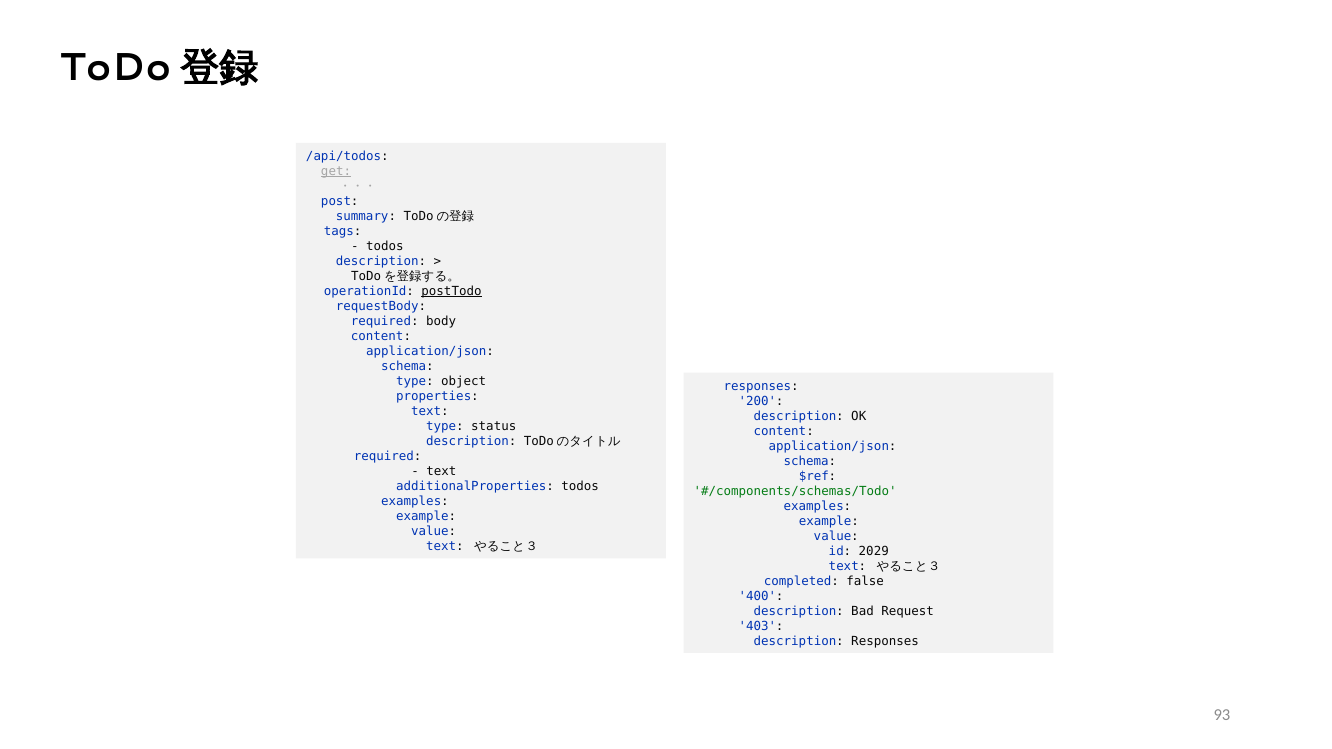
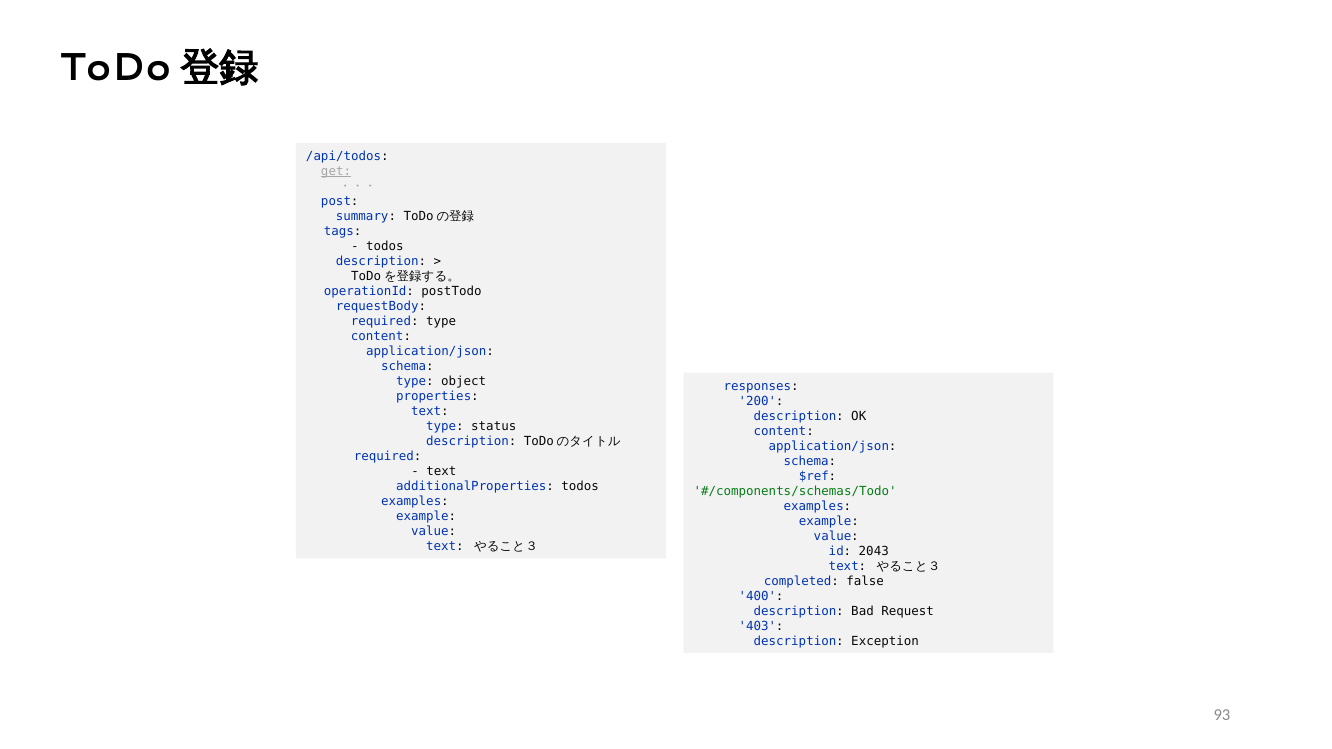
postTodo underline: present -> none (452, 291)
required body: body -> type (441, 321)
2029: 2029 -> 2043 (874, 551)
description Responses: Responses -> Exception (885, 642)
